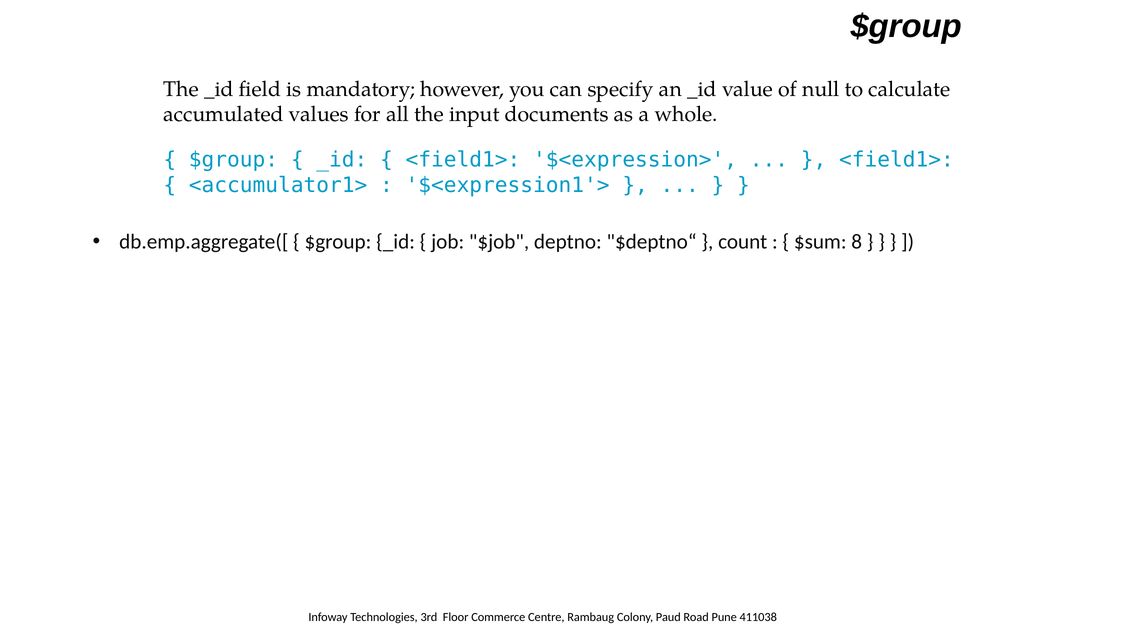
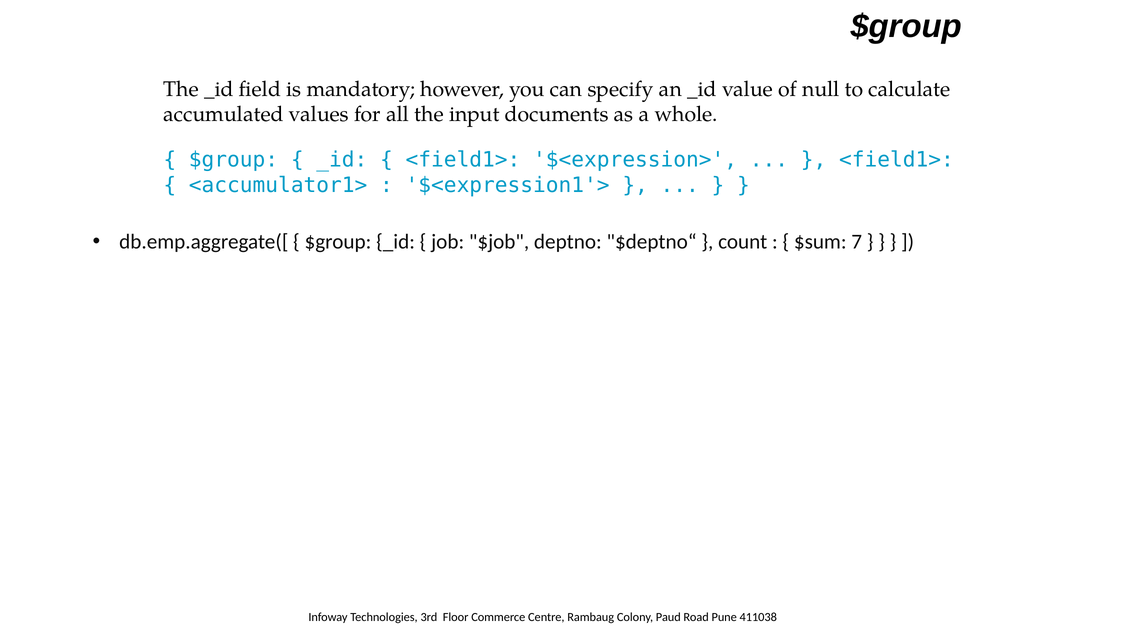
8: 8 -> 7 (857, 242)
